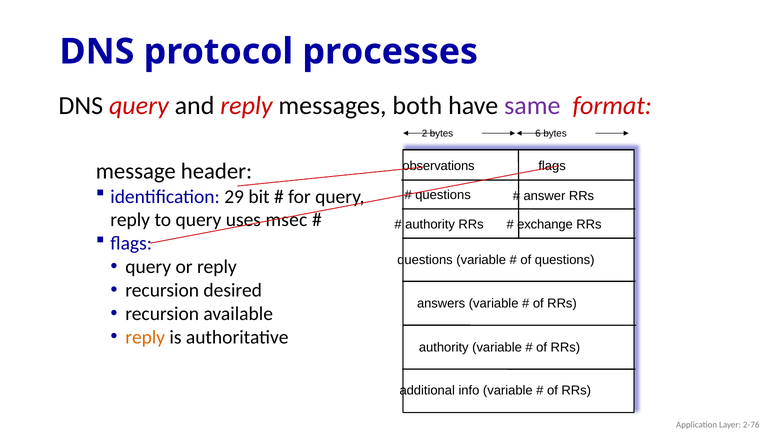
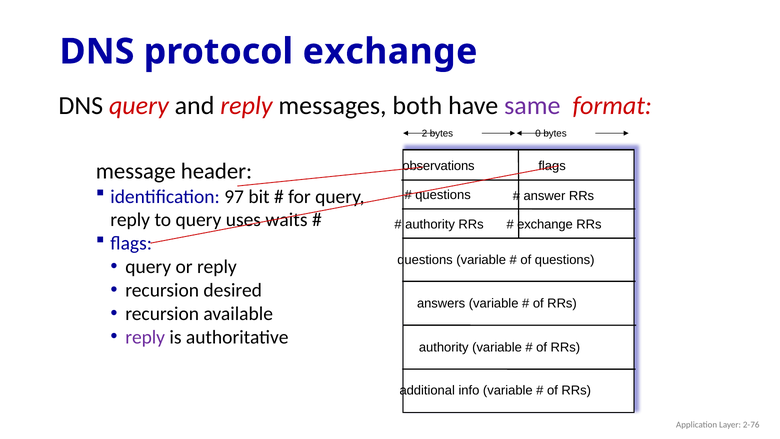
protocol processes: processes -> exchange (390, 52)
6: 6 -> 0 (538, 133)
29: 29 -> 97 (234, 196)
msec: msec -> waits (286, 220)
reply colour: orange -> purple (145, 337)
